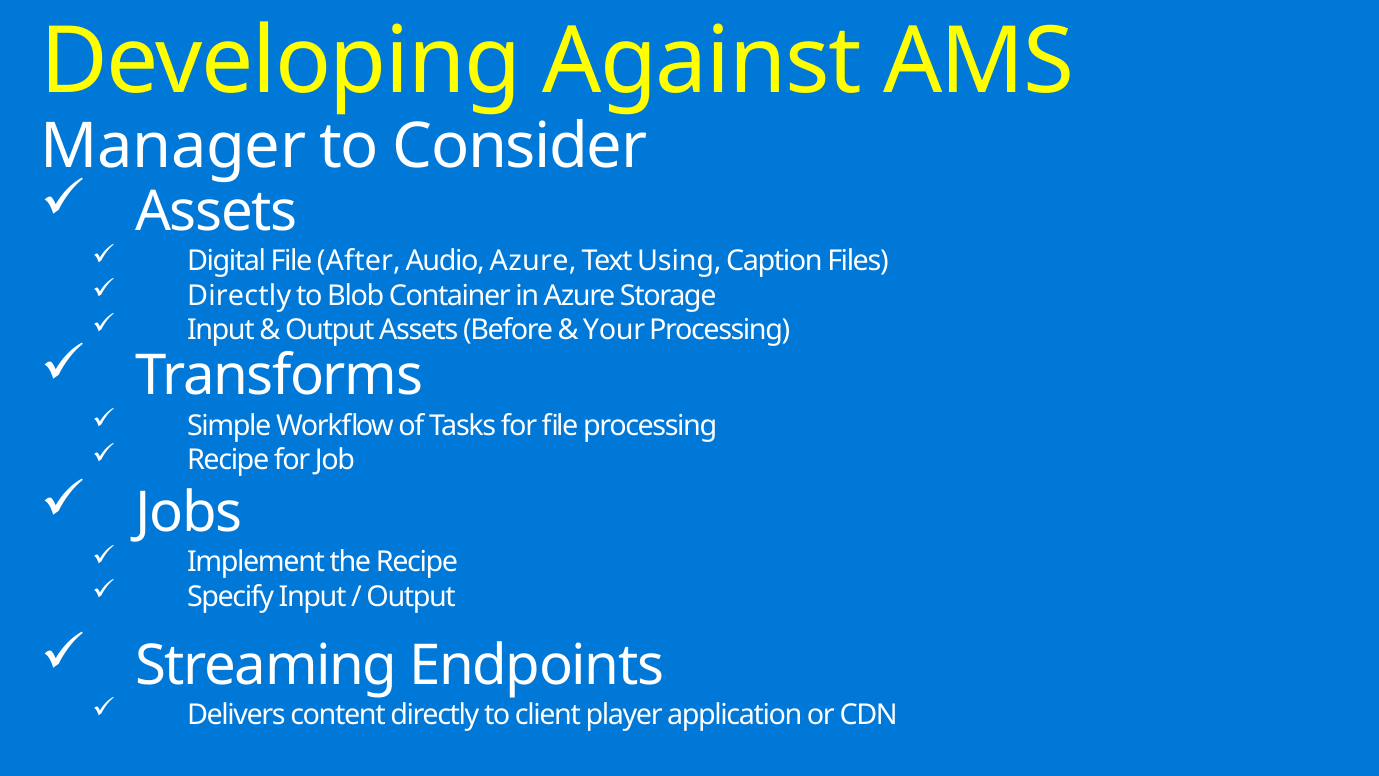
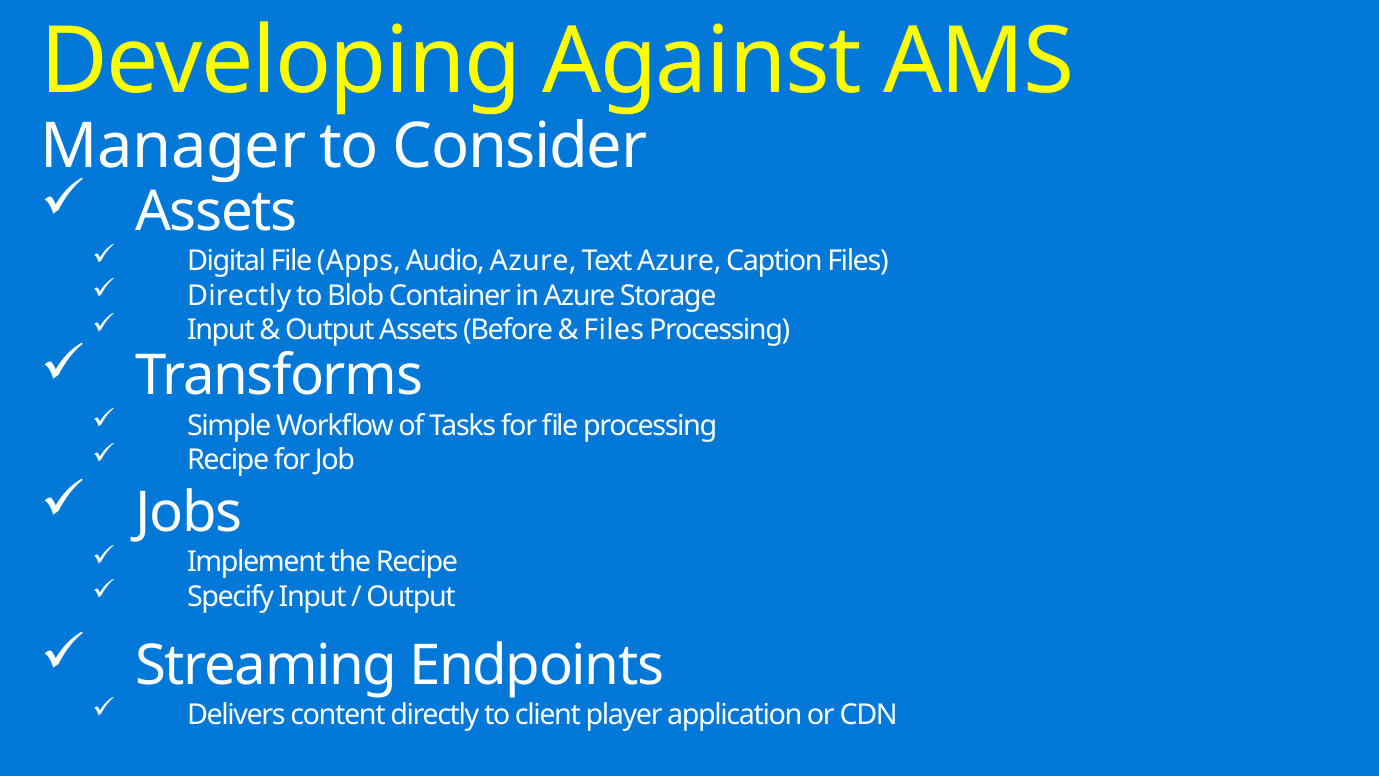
After: After -> Apps (359, 261)
Text Using: Using -> Azure (679, 261)
Your: Your -> Files (614, 330)
